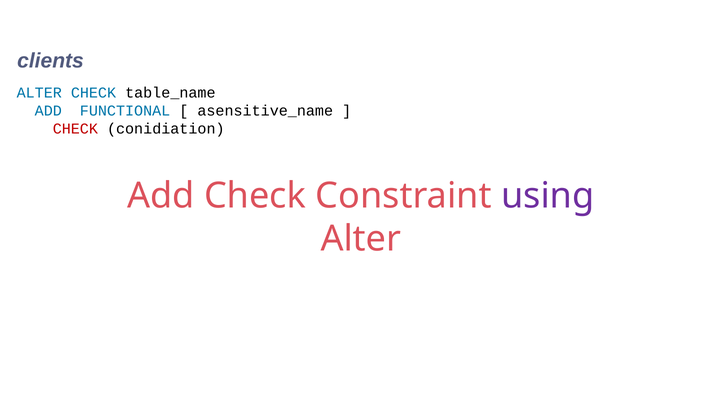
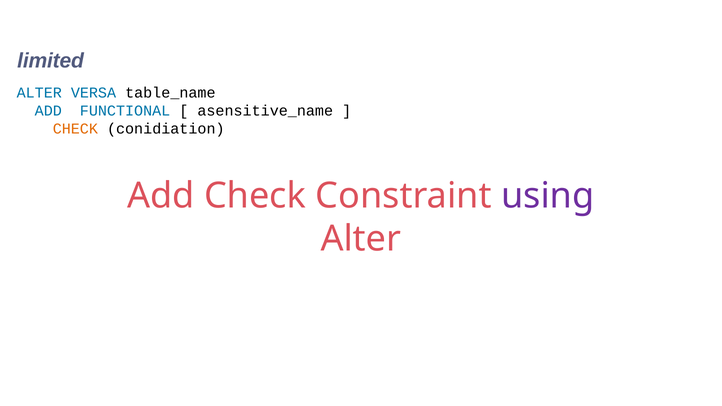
clients: clients -> limited (51, 61)
ALTER CHECK: CHECK -> VERSA (93, 93)
CHECK colour: red -> orange (75, 129)
